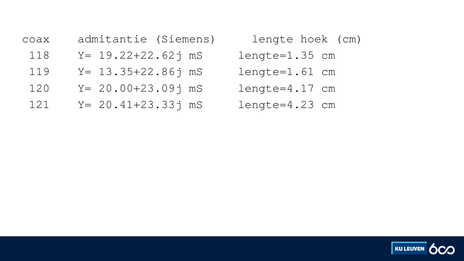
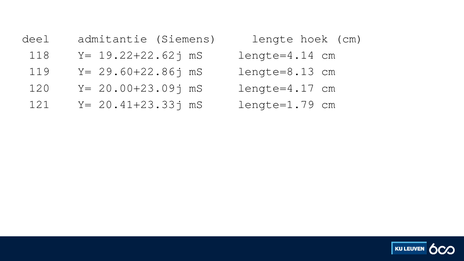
coax: coax -> deel (36, 39)
lengte=1.35: lengte=1.35 -> lengte=4.14 (276, 55)
13.35+22.86j: 13.35+22.86j -> 29.60+22.86j (140, 71)
lengte=1.61: lengte=1.61 -> lengte=8.13 (276, 71)
lengte=4.23: lengte=4.23 -> lengte=1.79 (276, 104)
